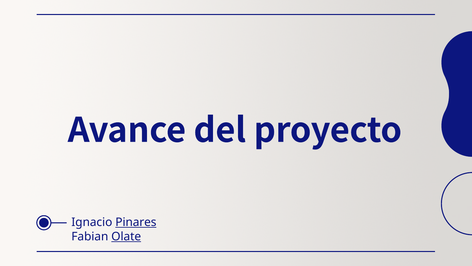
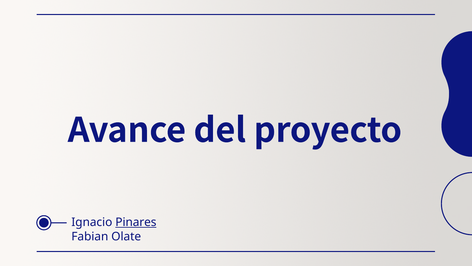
Olate underline: present -> none (126, 236)
